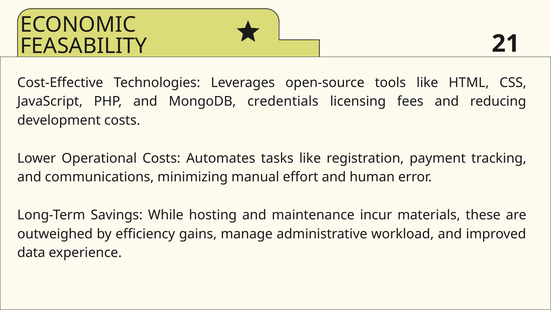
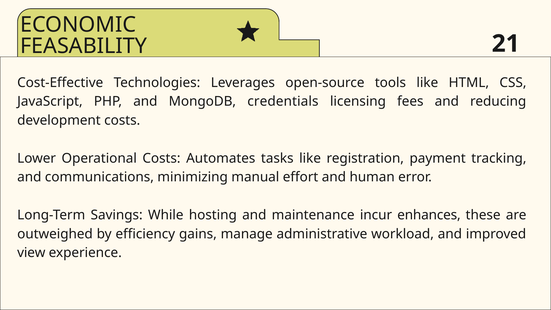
materials: materials -> enhances (429, 215)
data: data -> view (31, 253)
